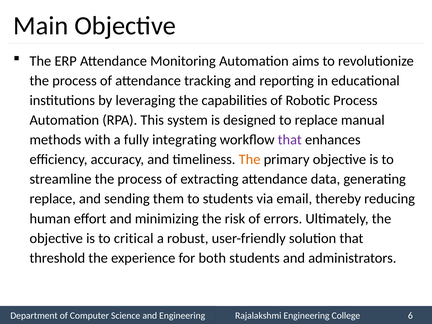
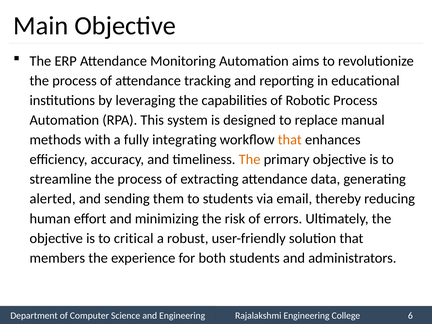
that colour: purple -> orange (290, 140)
replace: replace -> alerted (53, 199)
threshold: threshold -> members (57, 258)
